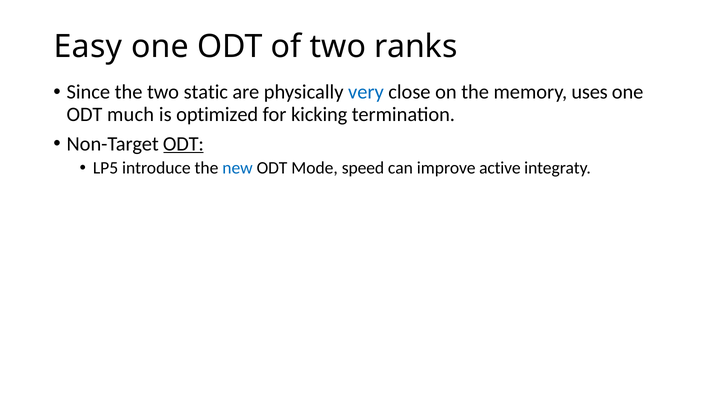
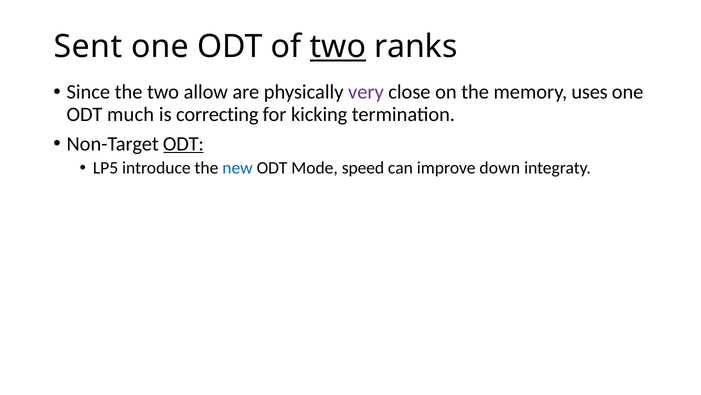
Easy: Easy -> Sent (88, 47)
two underline: none -> present (338, 47)
static: static -> allow (206, 92)
very colour: blue -> purple (366, 92)
optimized: optimized -> correcting (217, 114)
active: active -> down (500, 168)
